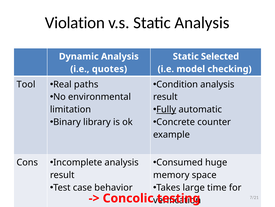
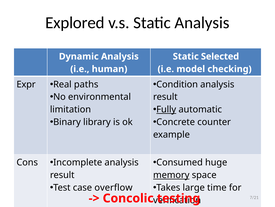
Violation: Violation -> Explored (75, 23)
quotes: quotes -> human (110, 69)
Tool: Tool -> Expr (26, 84)
memory underline: none -> present (171, 174)
behavior: behavior -> overflow (113, 187)
